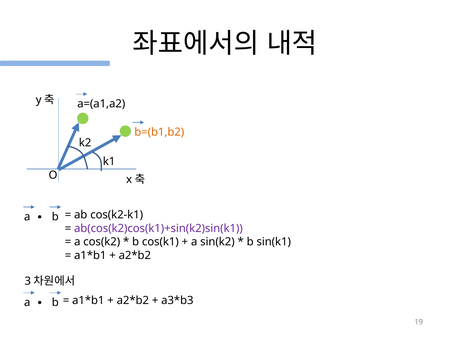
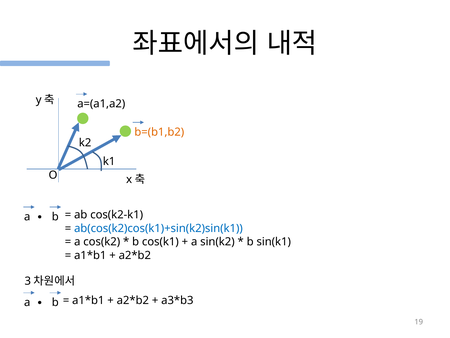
ab(cos(k2)cos(k1)+sin(k2)sin(k1 colour: purple -> blue (158, 228)
